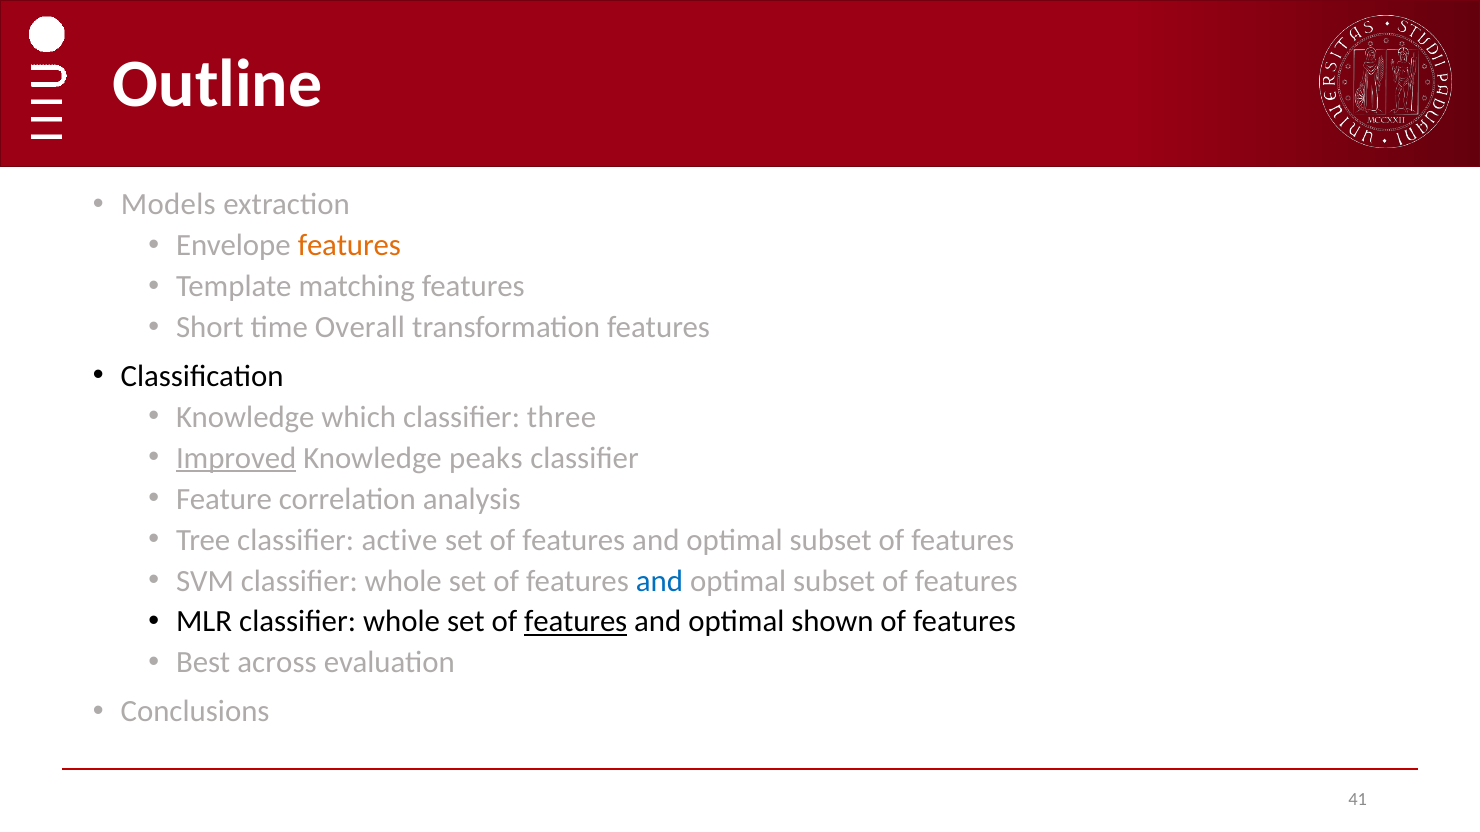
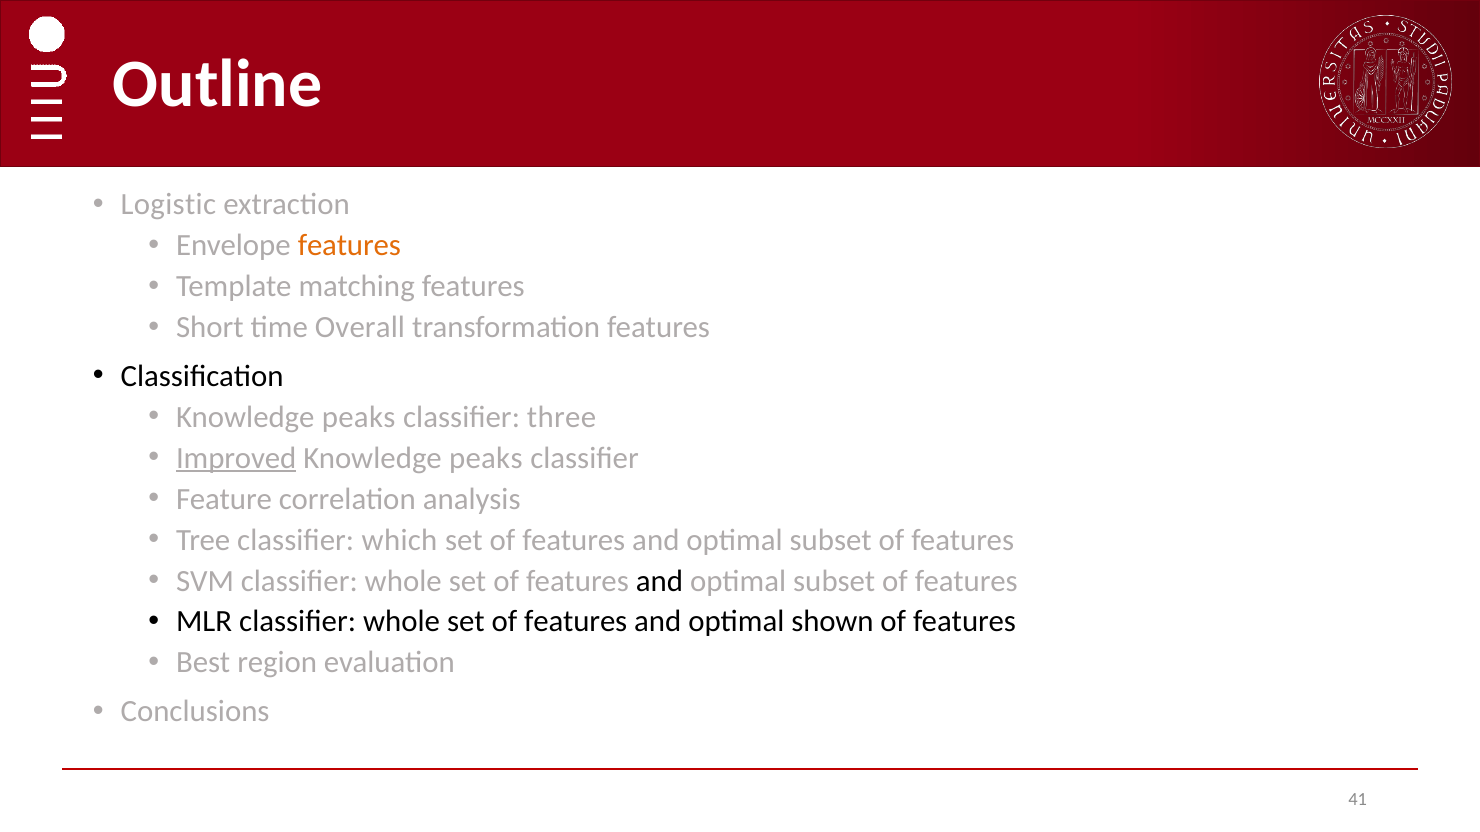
Models: Models -> Logistic (168, 205)
which: which -> peaks (359, 417)
active: active -> which (400, 540)
and colour: blue -> black (659, 581)
features underline: present -> none (576, 622)
across: across -> region (277, 663)
